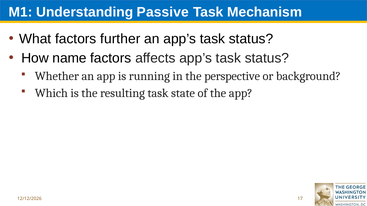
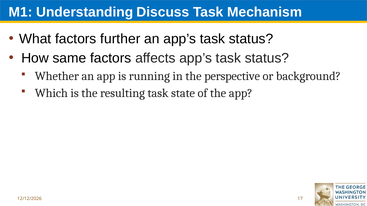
Passive: Passive -> Discuss (163, 12)
name: name -> same (69, 58)
